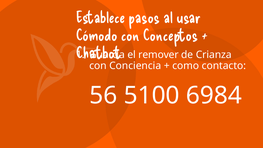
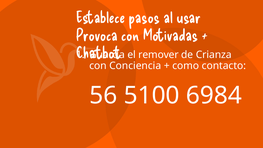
Cómodo: Cómodo -> Provoca (97, 35)
Conceptos: Conceptos -> Motivadas (171, 35)
